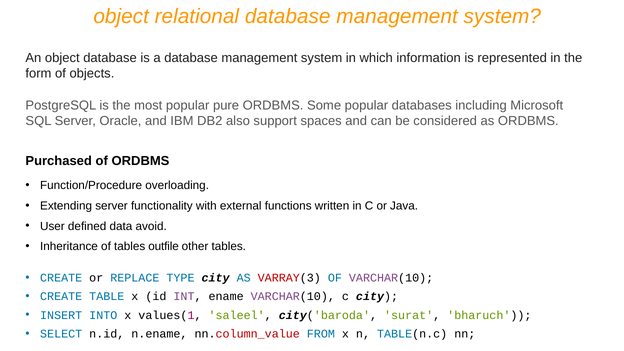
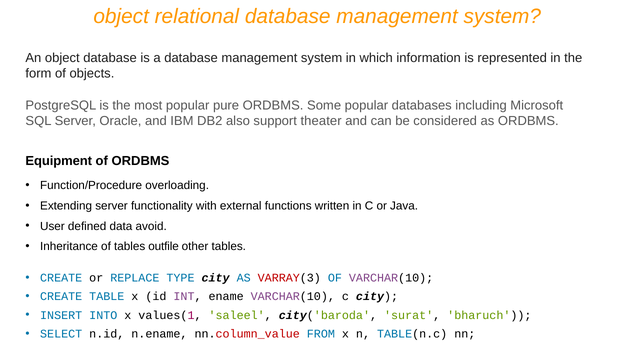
spaces: spaces -> theater (321, 121)
Purchased: Purchased -> Equipment (59, 161)
